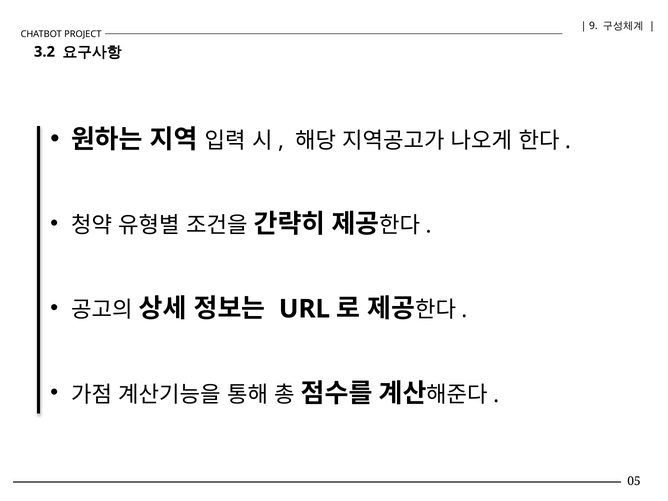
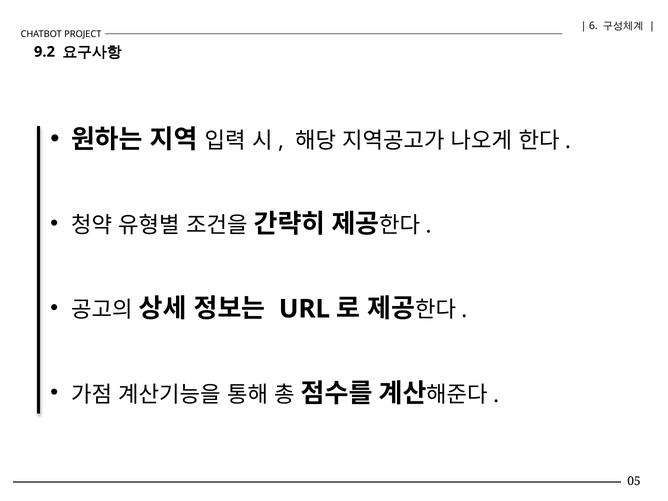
9: 9 -> 6 (593, 26)
3.2: 3.2 -> 9.2 (44, 52)
